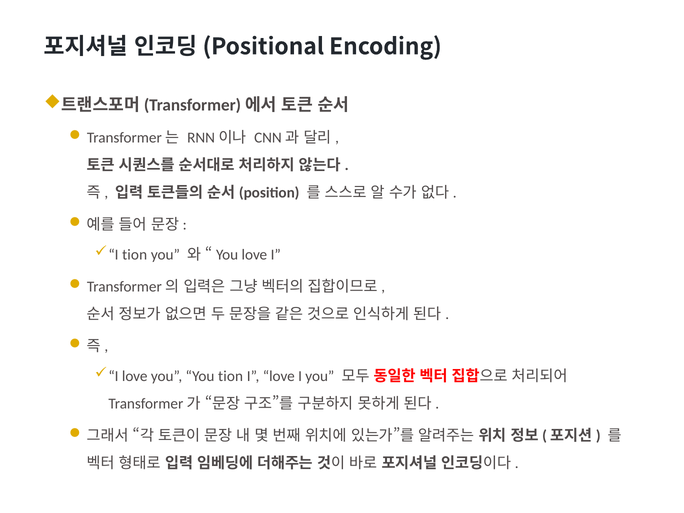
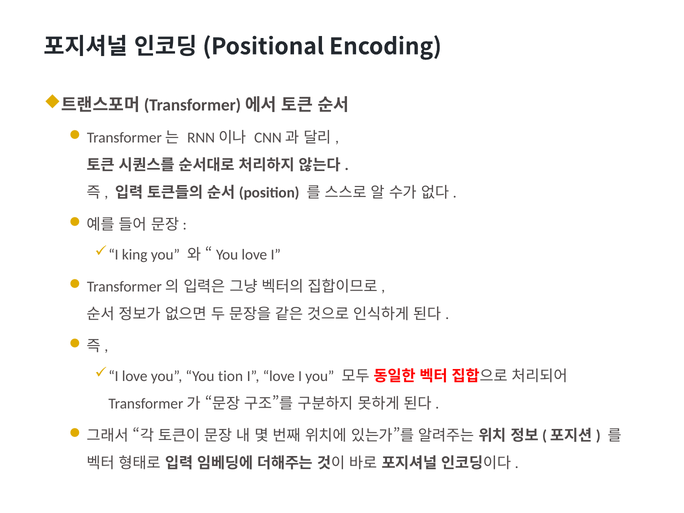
tion: tion -> king (135, 255)
